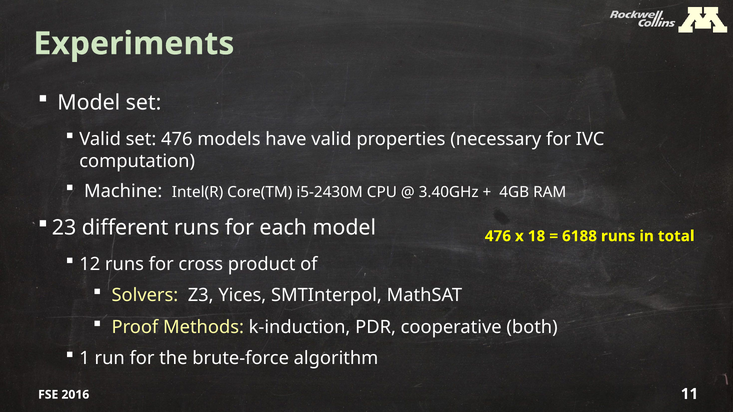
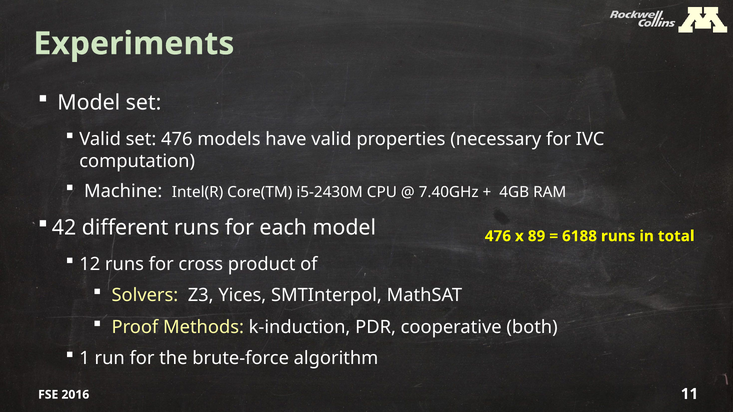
3.40GHz: 3.40GHz -> 7.40GHz (449, 193)
23: 23 -> 42 (64, 228)
18: 18 -> 89 (537, 236)
